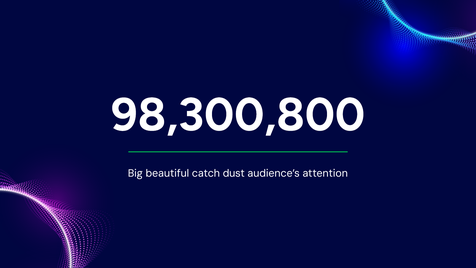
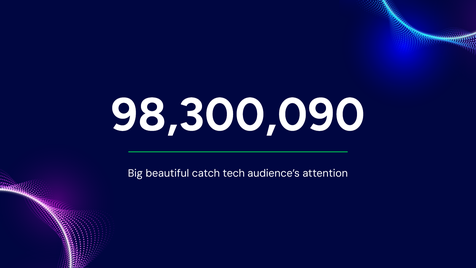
98,300,800: 98,300,800 -> 98,300,090 (238, 115)
dust: dust -> tech (234, 173)
